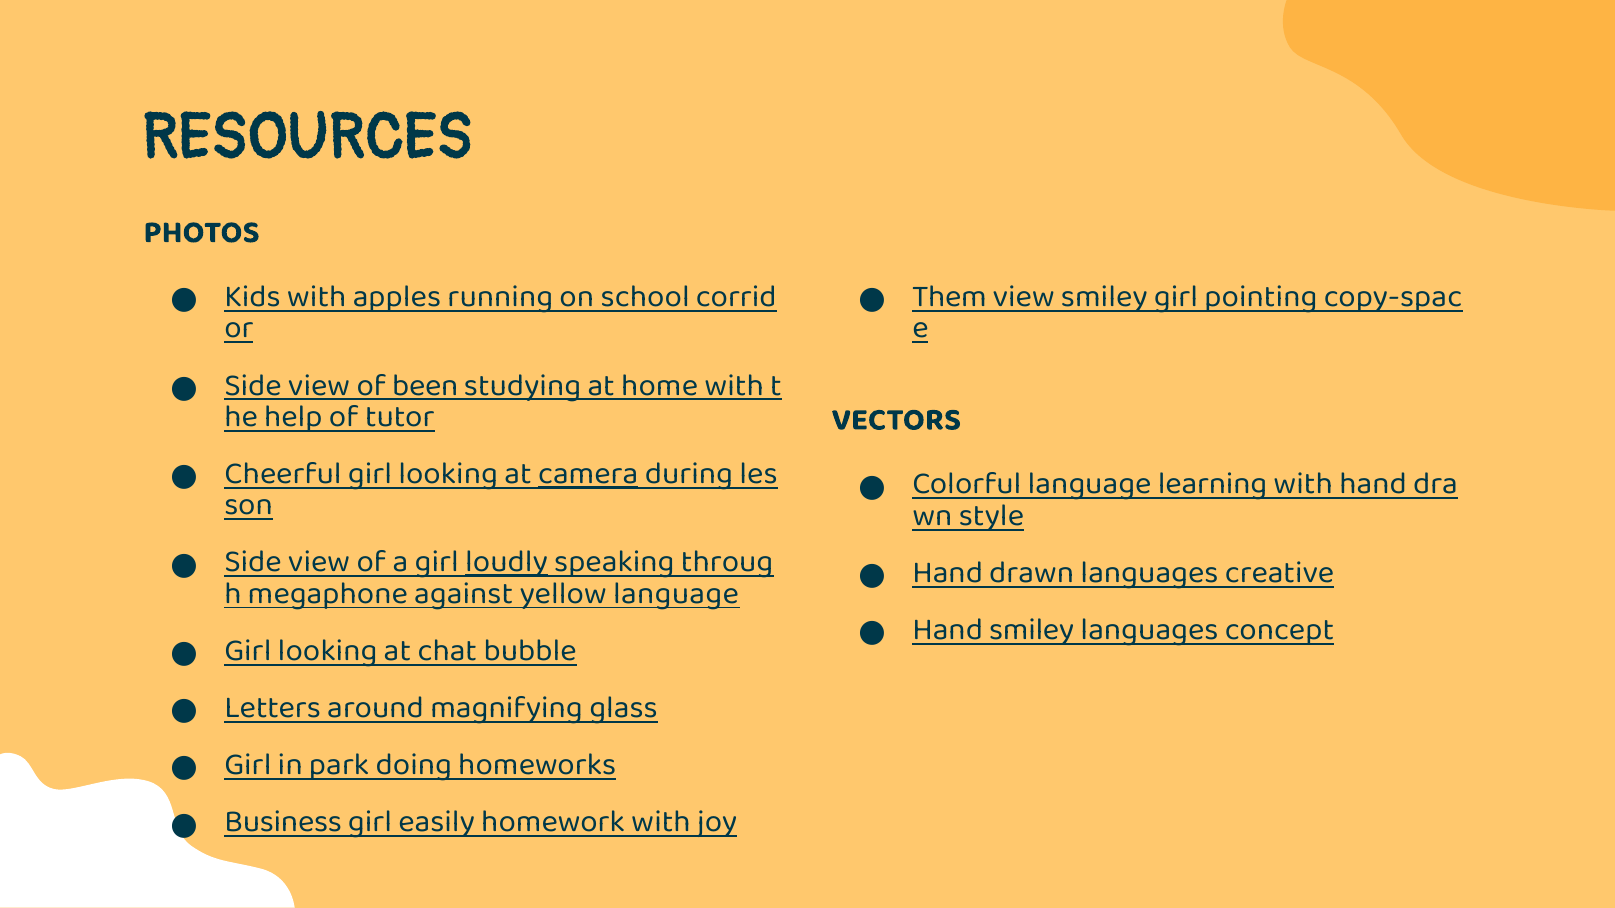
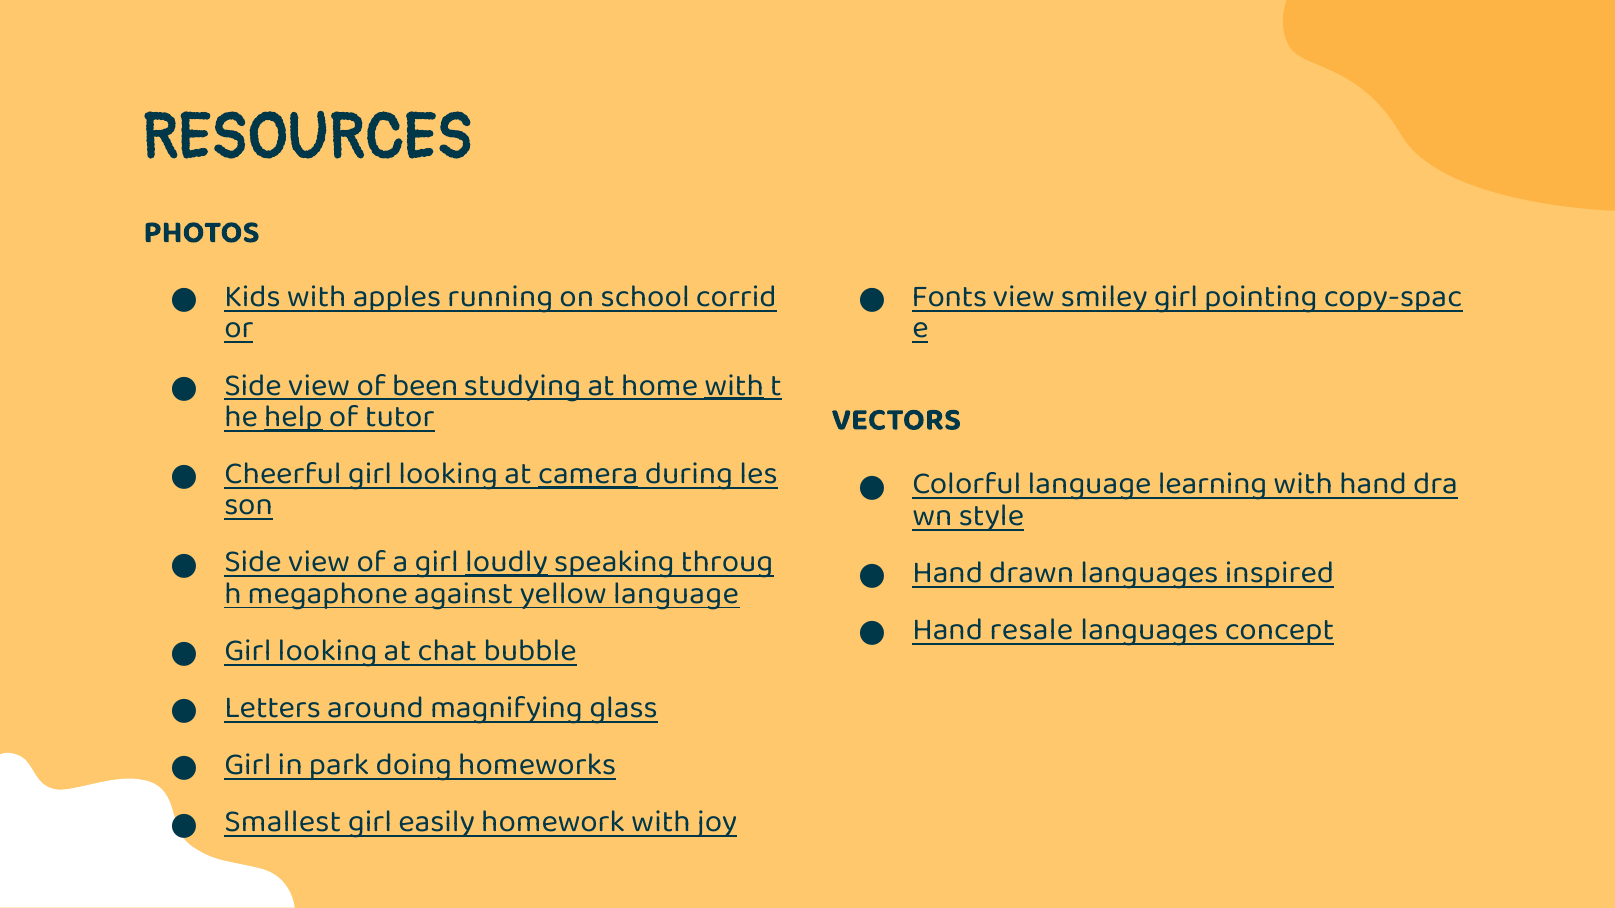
Them: Them -> Fonts (949, 296)
with underline: none -> present (734, 385)
help underline: none -> present (293, 416)
creative: creative -> inspired (1280, 572)
Hand smiley: smiley -> resale (1031, 629)
Business: Business -> Smallest (283, 822)
